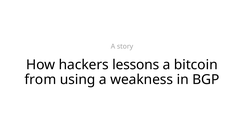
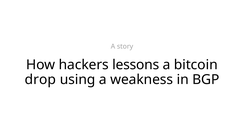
from: from -> drop (40, 80)
